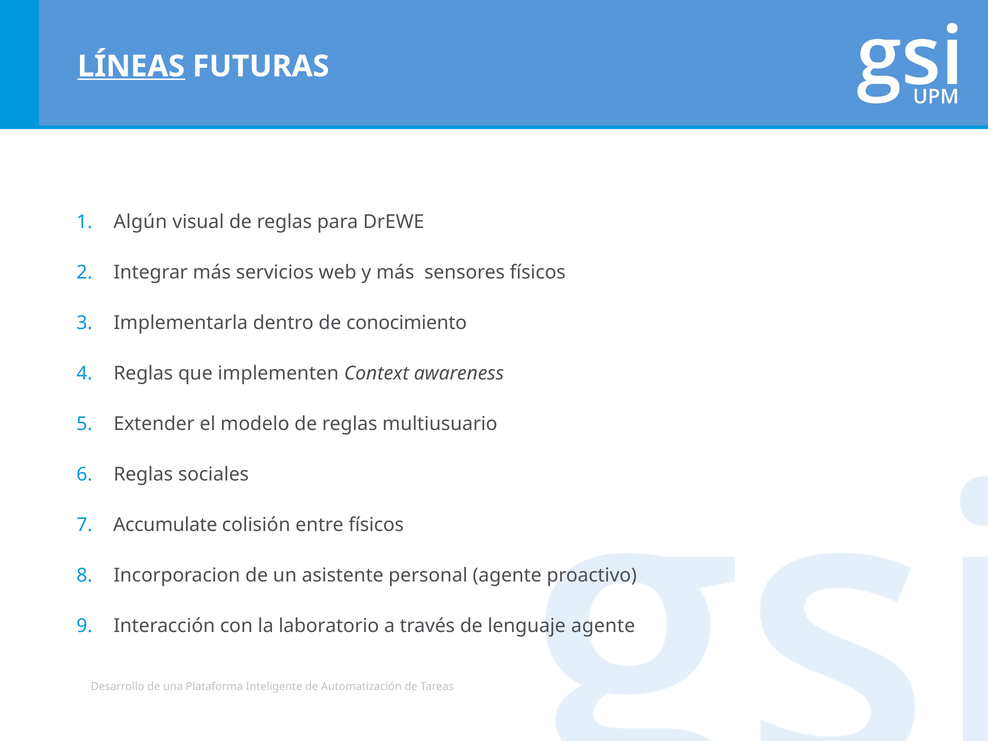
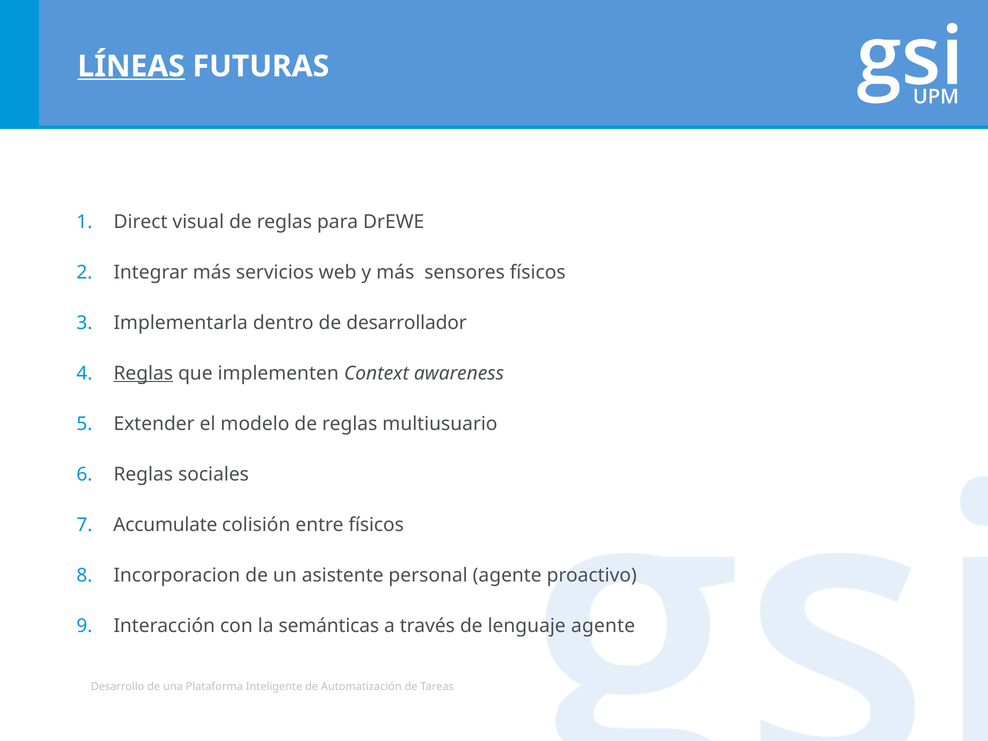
Algún: Algún -> Direct (140, 222)
conocimiento: conocimiento -> desarrollador (407, 323)
Reglas underline: none -> present (143, 373)
laboratorio: laboratorio -> semánticas (329, 626)
